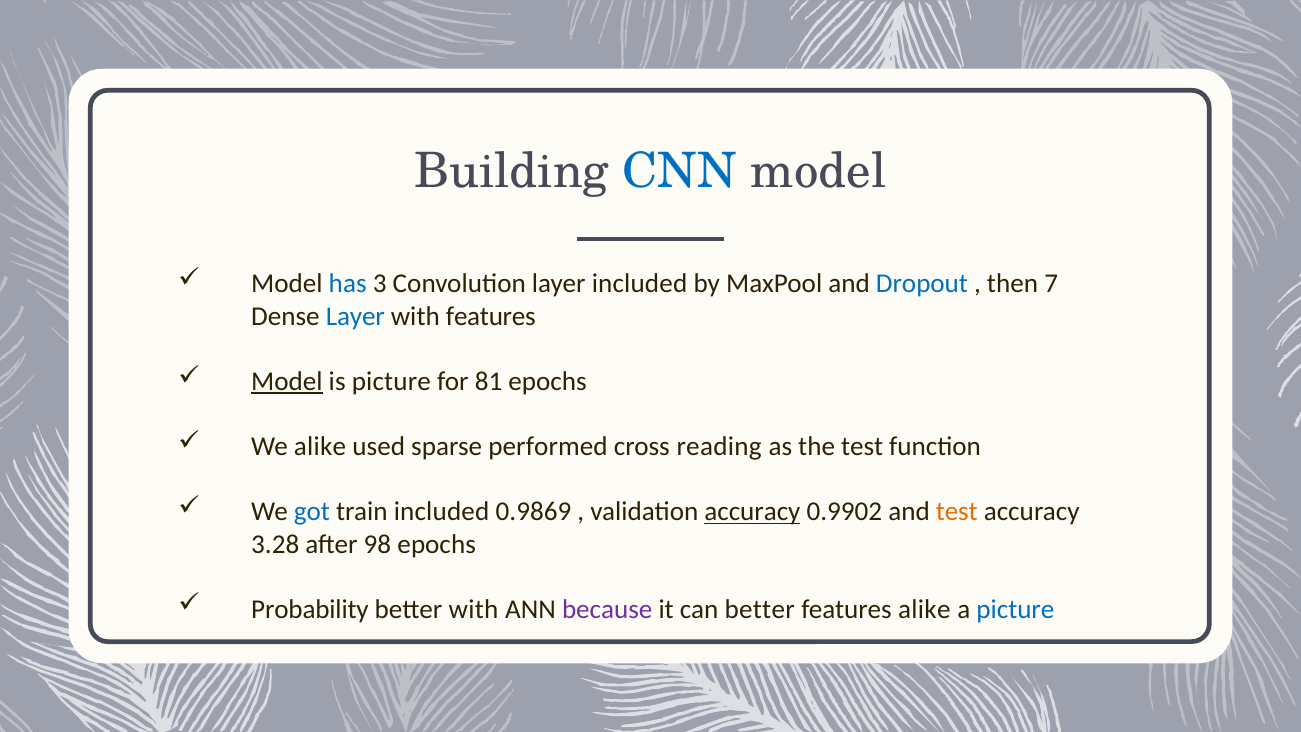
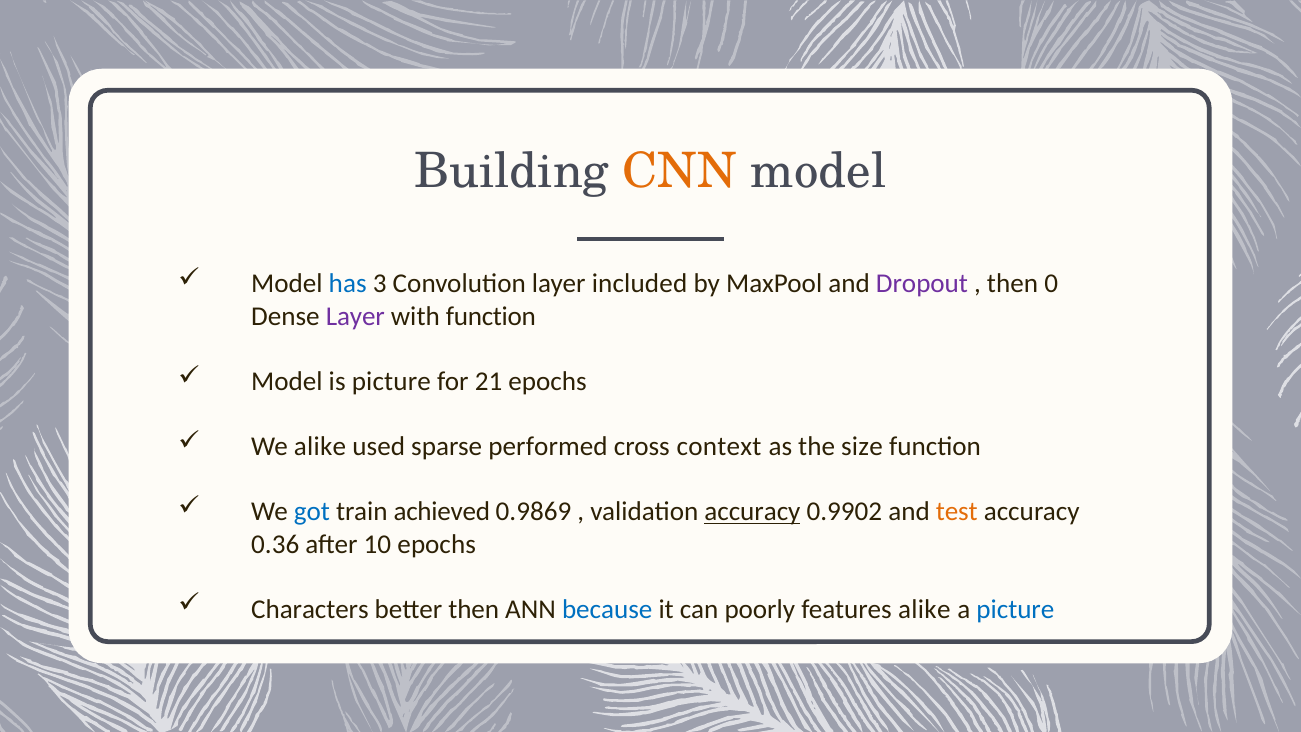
CNN colour: blue -> orange (680, 171)
Dropout colour: blue -> purple (922, 284)
7: 7 -> 0 (1051, 284)
Layer colour: blue -> purple (355, 316)
with features: features -> function (491, 316)
Model underline: present -> none (287, 381)
81: 81 -> 21 (489, 381)
reading: reading -> context (719, 446)
the test: test -> size (862, 446)
train included: included -> achieved (442, 512)
3.28: 3.28 -> 0.36 (275, 544)
98: 98 -> 10 (377, 544)
Probability: Probability -> Characters (310, 609)
better with: with -> then (474, 609)
because colour: purple -> blue (607, 609)
can better: better -> poorly (760, 609)
